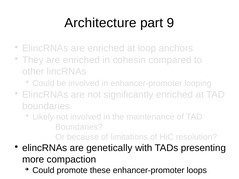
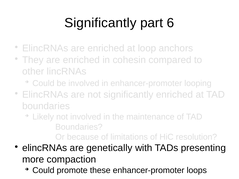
Architecture: Architecture -> Significantly (100, 23)
9: 9 -> 6 (170, 23)
